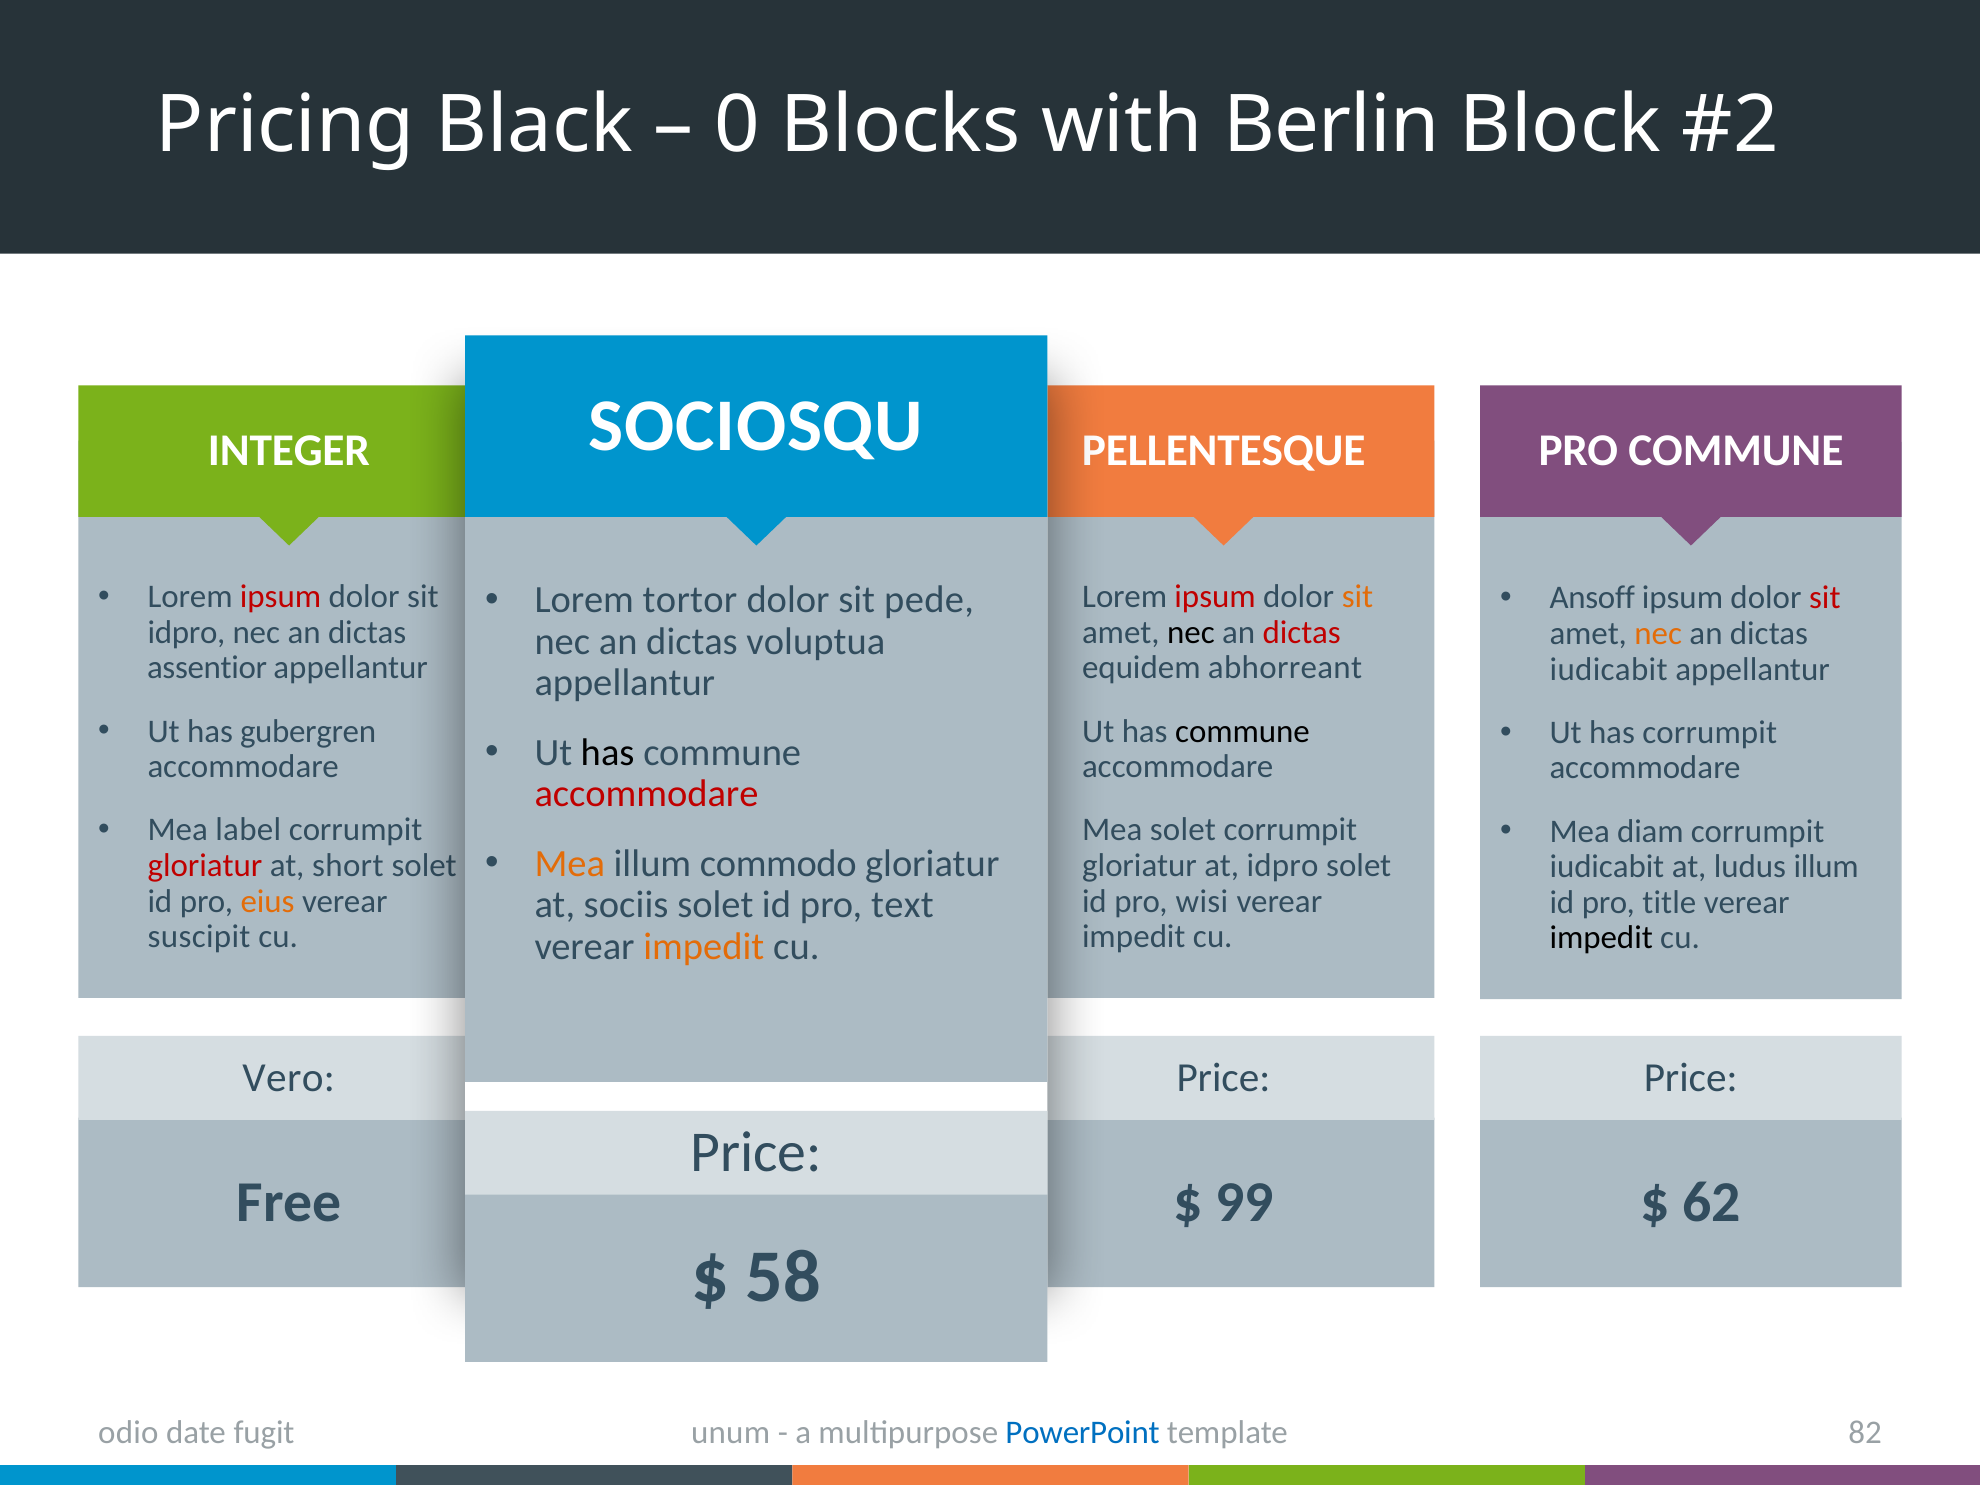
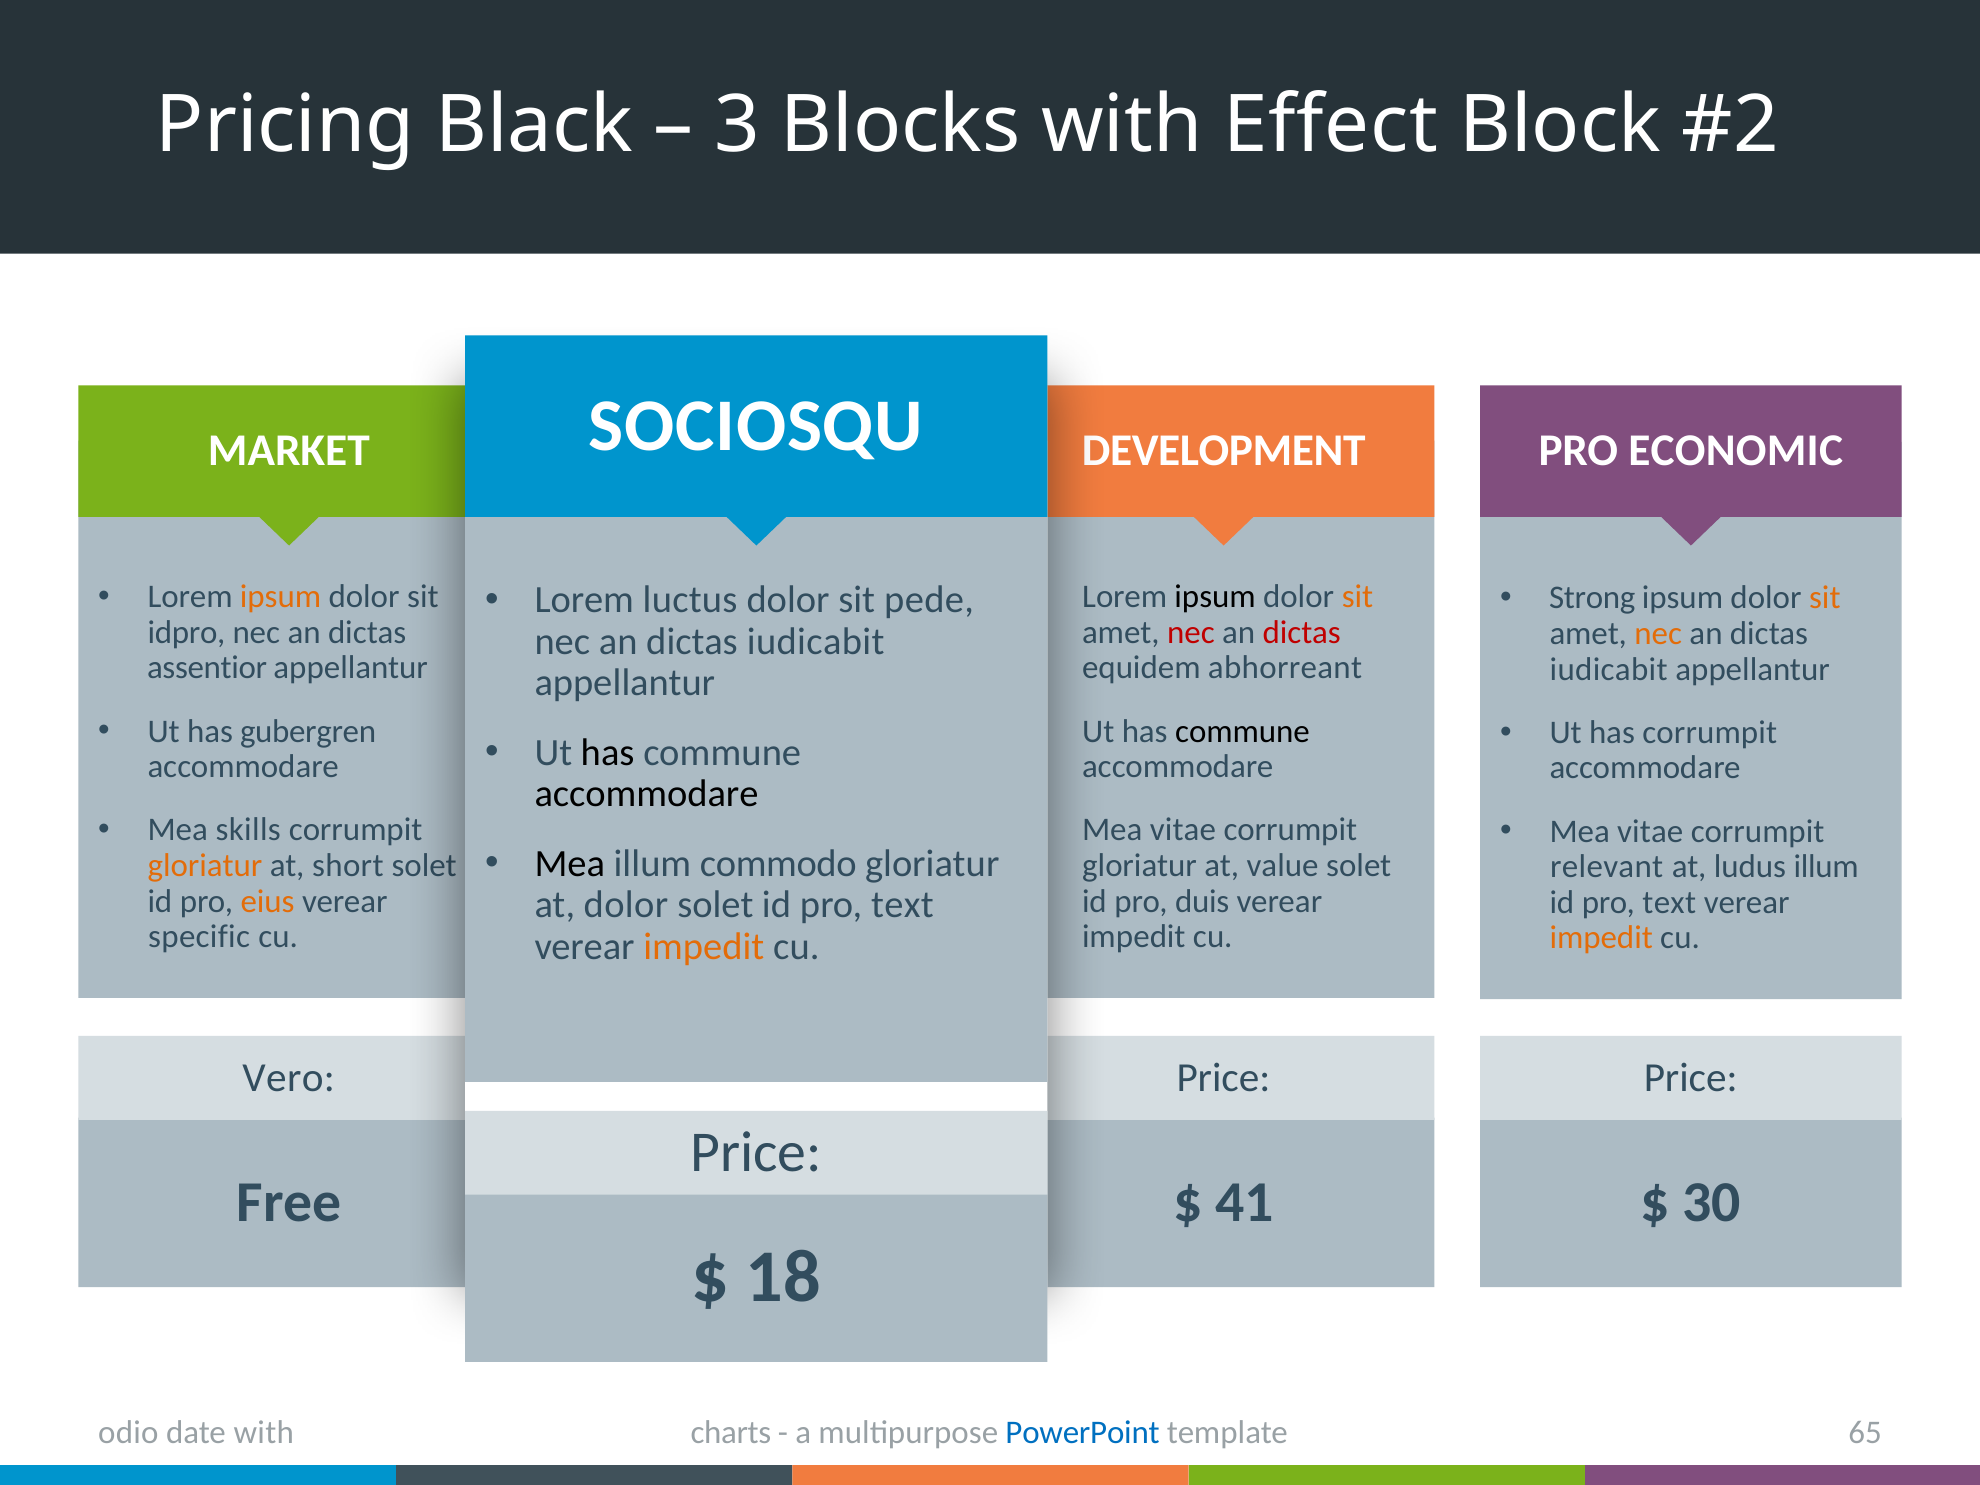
0: 0 -> 3 (737, 125)
Berlin: Berlin -> Effect (1331, 125)
INTEGER: INTEGER -> MARKET (289, 451)
PELLENTESQUE: PELLENTESQUE -> DEVELOPMENT (1224, 451)
PRO COMMUNE: COMMUNE -> ECONOMIC (1736, 451)
ipsum colour: red -> orange (281, 597)
ipsum colour: red -> black (1215, 597)
tortor: tortor -> luctus (690, 600)
Ansoff: Ansoff -> Strong (1592, 598)
sit colour: red -> orange (1825, 598)
nec colour: black -> red (1191, 632)
voluptua: voluptua -> iudicabit (816, 641)
accommodare colour: red -> black (646, 794)
label: label -> skills (248, 830)
solet: solet -> vitae (1183, 830)
diam: diam -> vitae (1650, 831)
Mea colour: orange -> black (570, 863)
gloriatur colour: red -> orange (205, 866)
at idpro: idpro -> value (1283, 866)
iudicabit: iudicabit -> relevant (1607, 867)
wisi: wisi -> duis (1202, 901)
title: title -> text (1669, 902)
at sociis: sociis -> dolor (626, 905)
suscipit: suscipit -> specific (199, 937)
impedit colour: black -> orange (1601, 938)
99: 99 -> 41 (1245, 1202)
62: 62 -> 30 (1712, 1202)
58: 58 -> 18 (783, 1277)
unum: unum -> charts (731, 1432)
82: 82 -> 65 (1865, 1432)
date fugit: fugit -> with (264, 1433)
